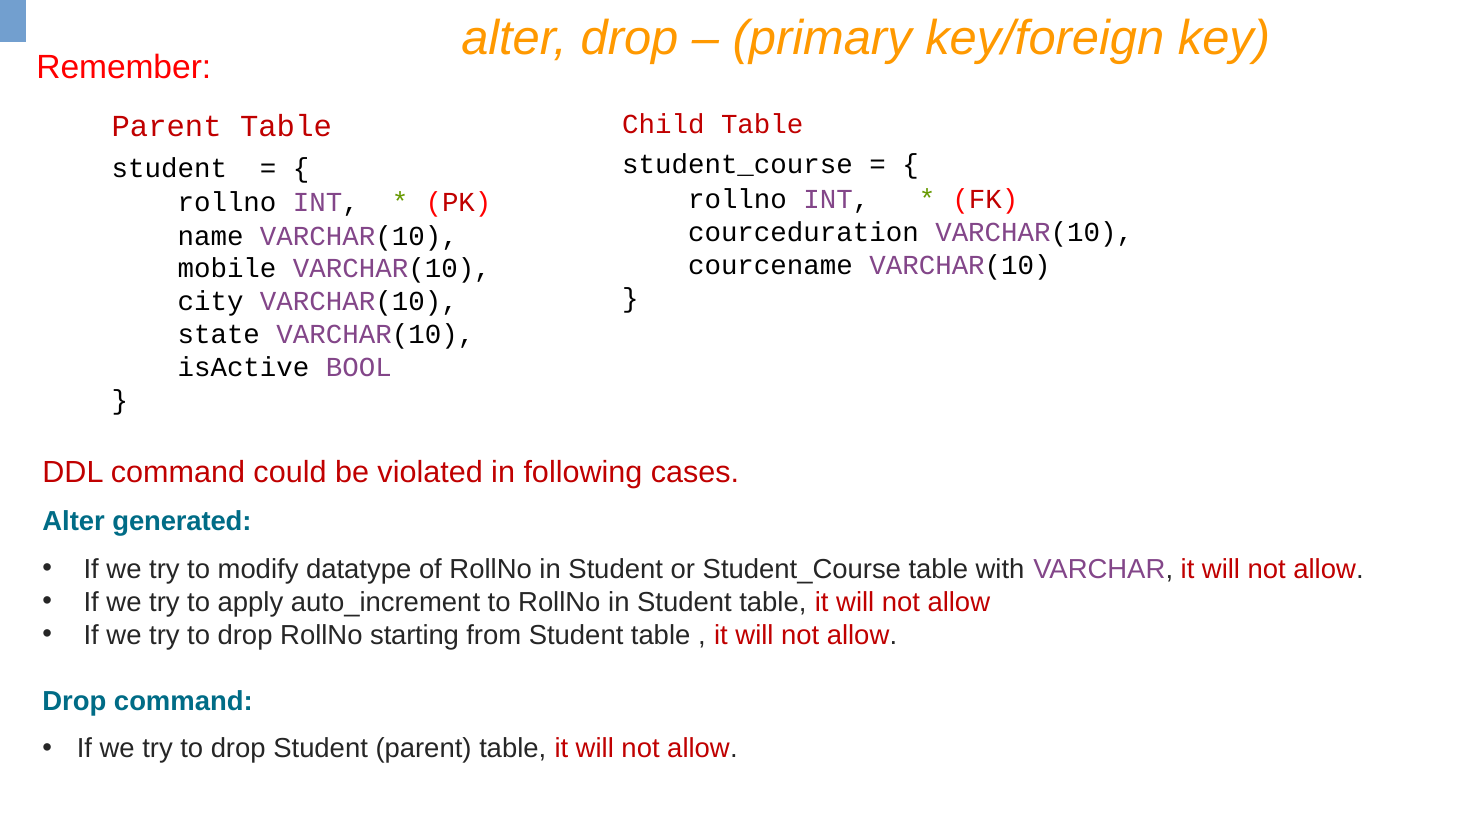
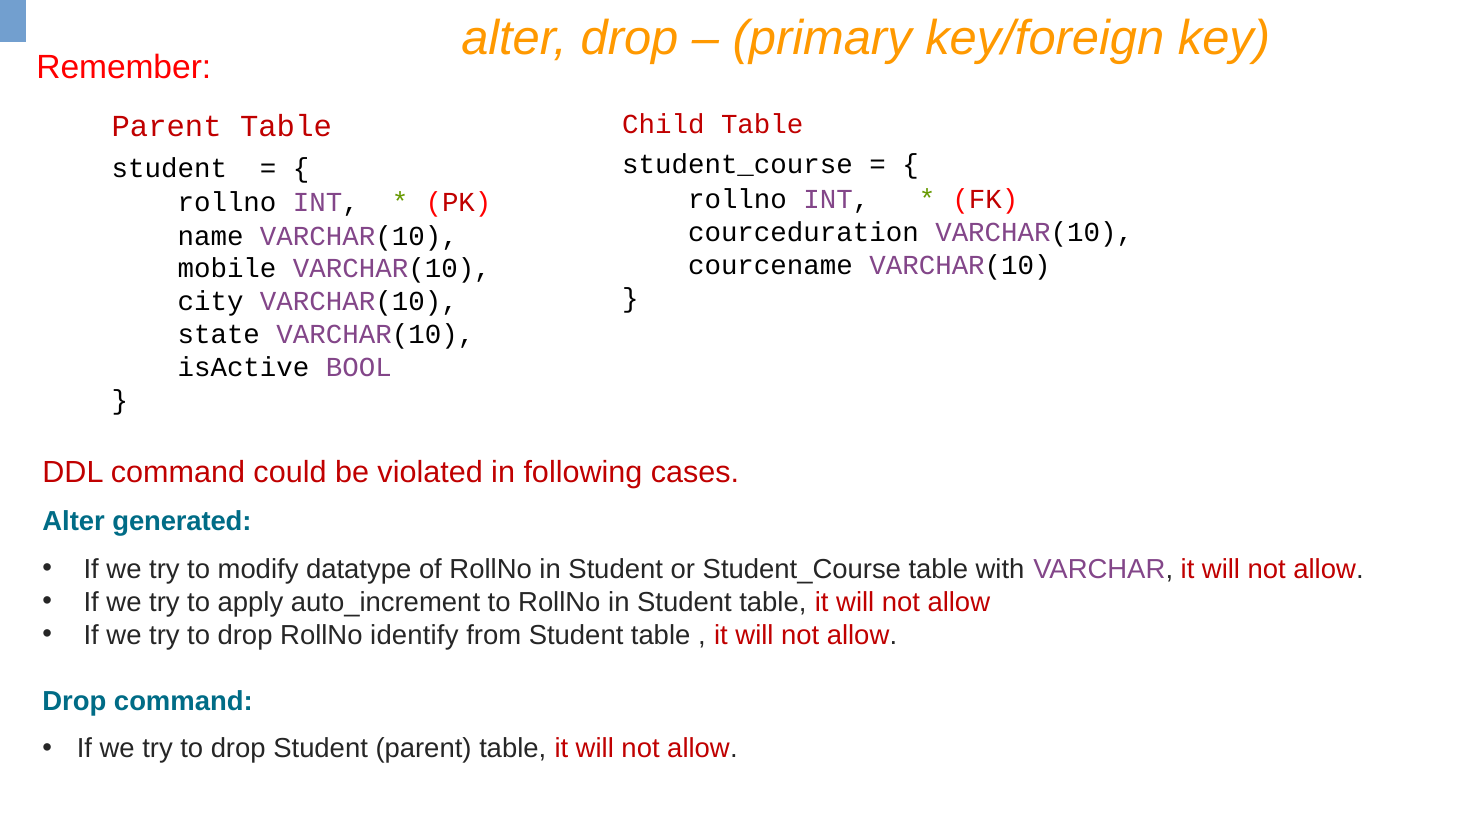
starting: starting -> identify (414, 635)
